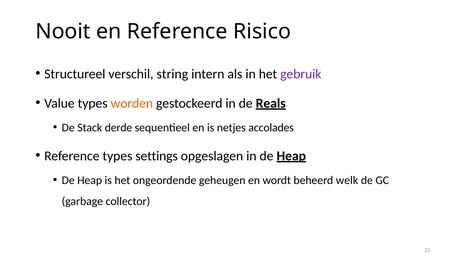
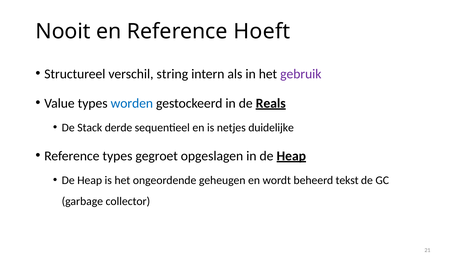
Risico: Risico -> Hoeft (262, 31)
worden colour: orange -> blue (132, 103)
accolades: accolades -> duidelijke (271, 128)
settings: settings -> gegroet (157, 156)
welk: welk -> tekst (347, 180)
